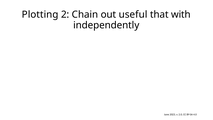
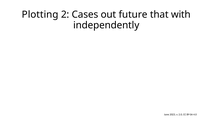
Chain: Chain -> Cases (85, 15)
useful: useful -> future (133, 15)
